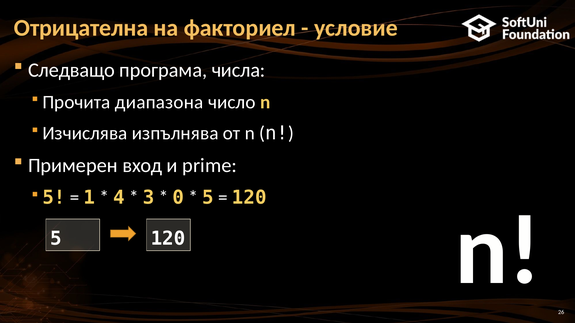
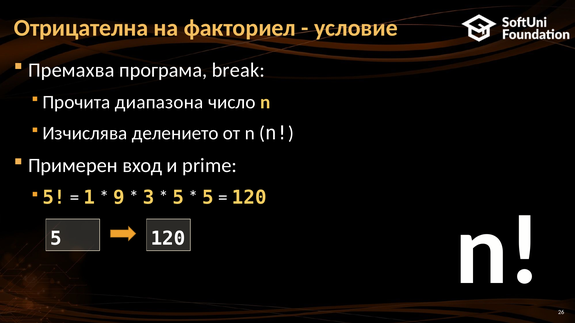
Следващо: Следващо -> Премахва (71, 70)
числа: числа -> break (238, 70)
изпълнява: изпълнява -> делението (175, 134)
4: 4 -> 9 (119, 198)
0: 0 -> 5 (178, 198)
